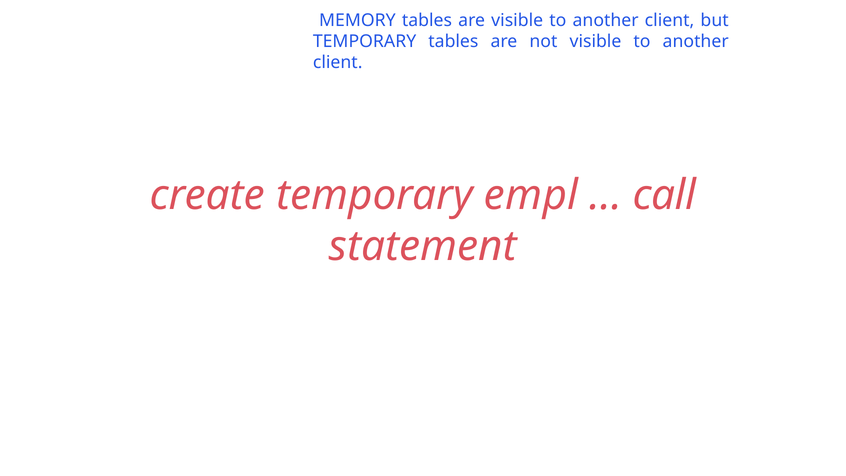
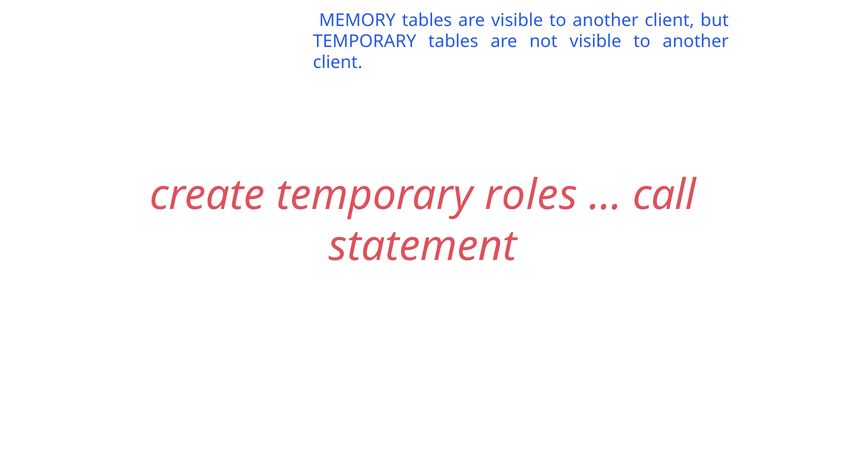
empl: empl -> roles (531, 195)
